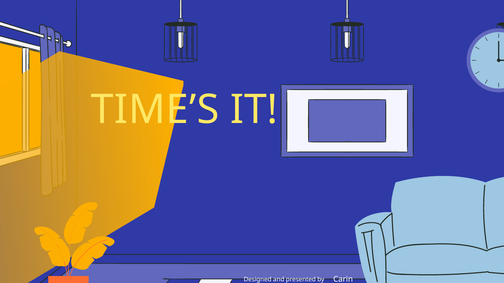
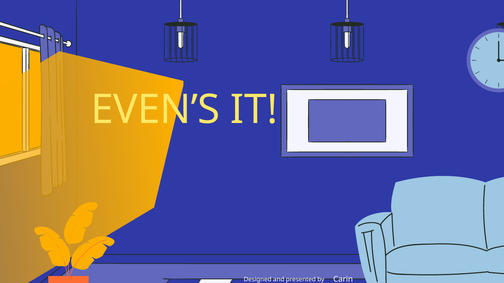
TIME’S: TIME’S -> EVEN’S (155, 110)
